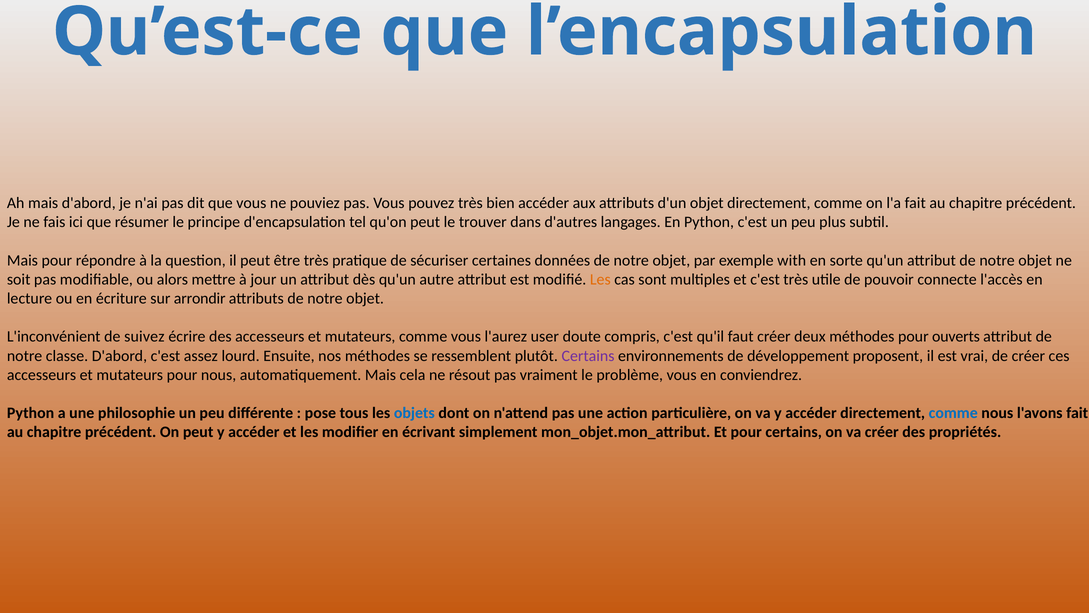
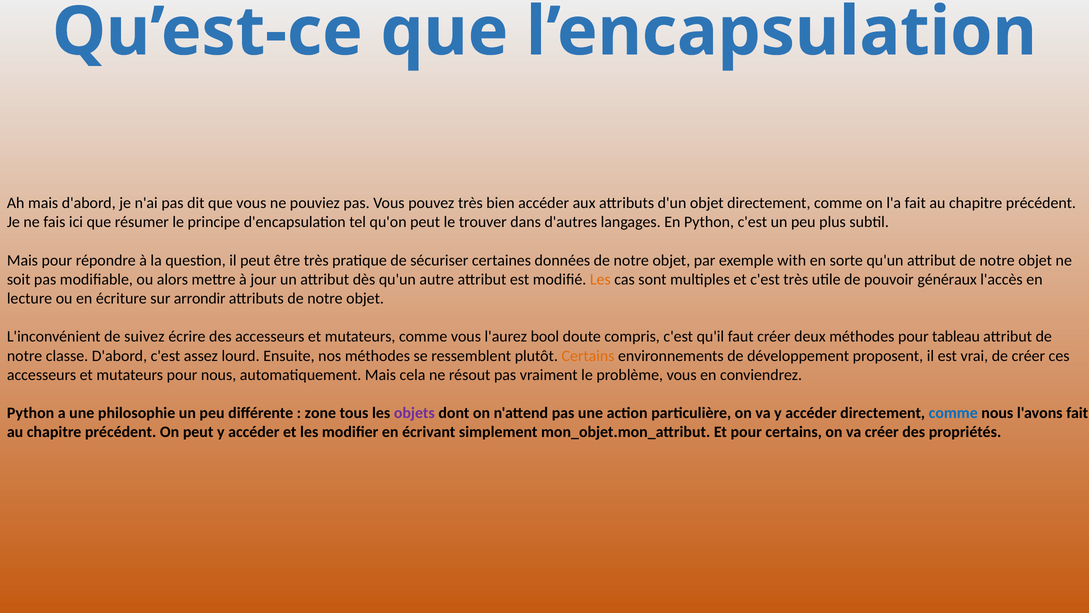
connecte: connecte -> généraux (947, 279)
user: user -> bool (545, 336)
ouverts: ouverts -> tableau (956, 336)
Certains colour: purple -> orange (588, 356)
pose: pose -> zone (320, 413)
objets colour: blue -> purple (414, 413)
